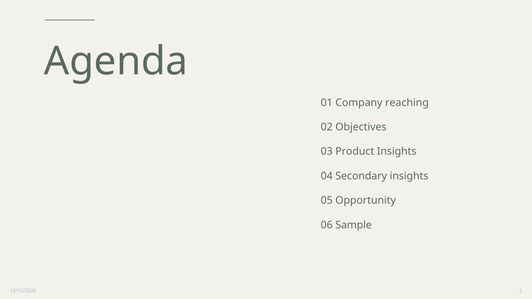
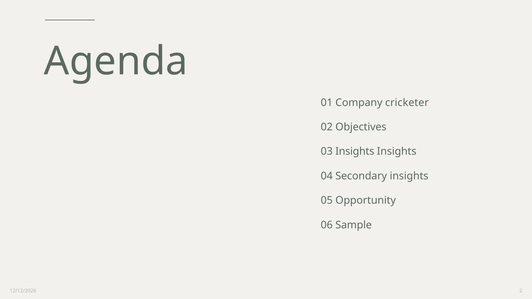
reaching: reaching -> cricketer (407, 103)
03 Product: Product -> Insights (355, 152)
